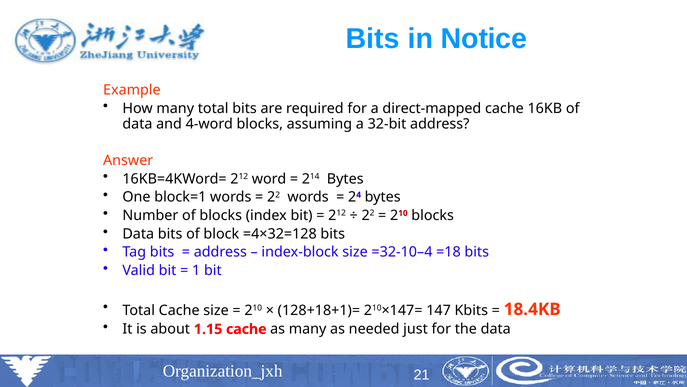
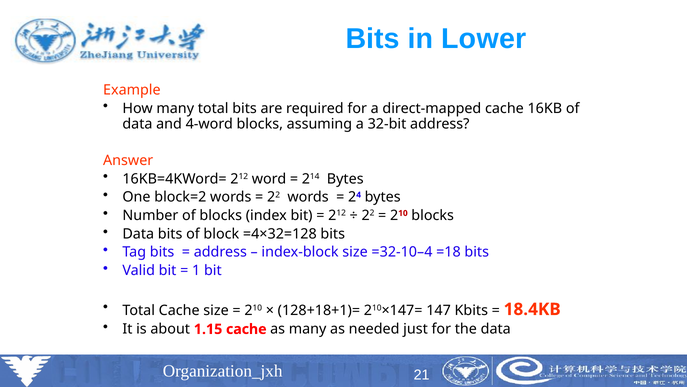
Notice: Notice -> Lower (484, 38)
block=1: block=1 -> block=2 (180, 197)
